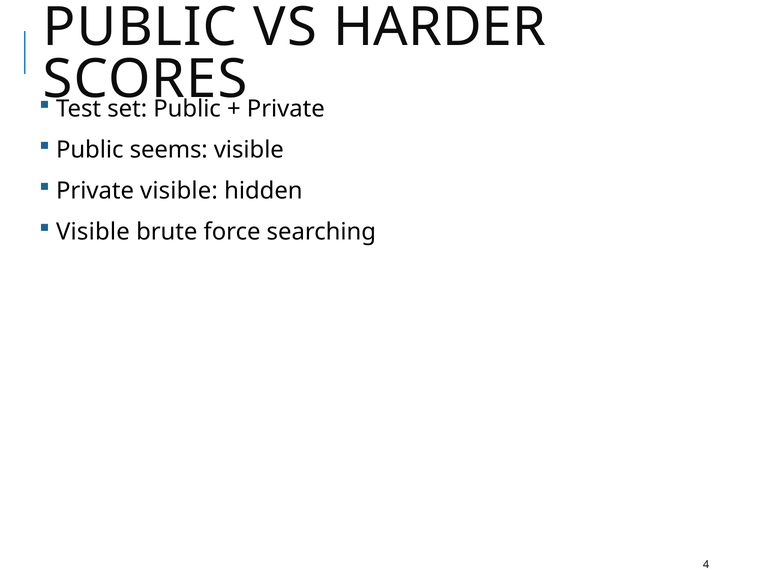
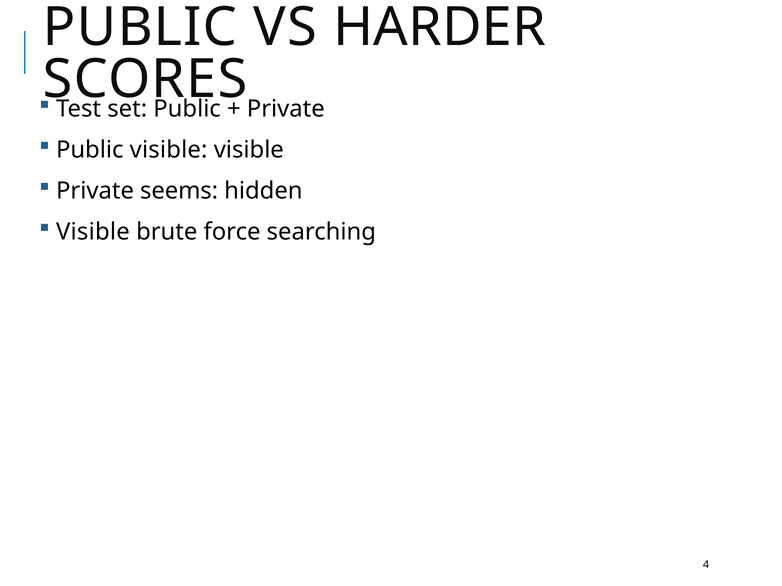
Public seems: seems -> visible (169, 150)
Private visible: visible -> seems (179, 191)
